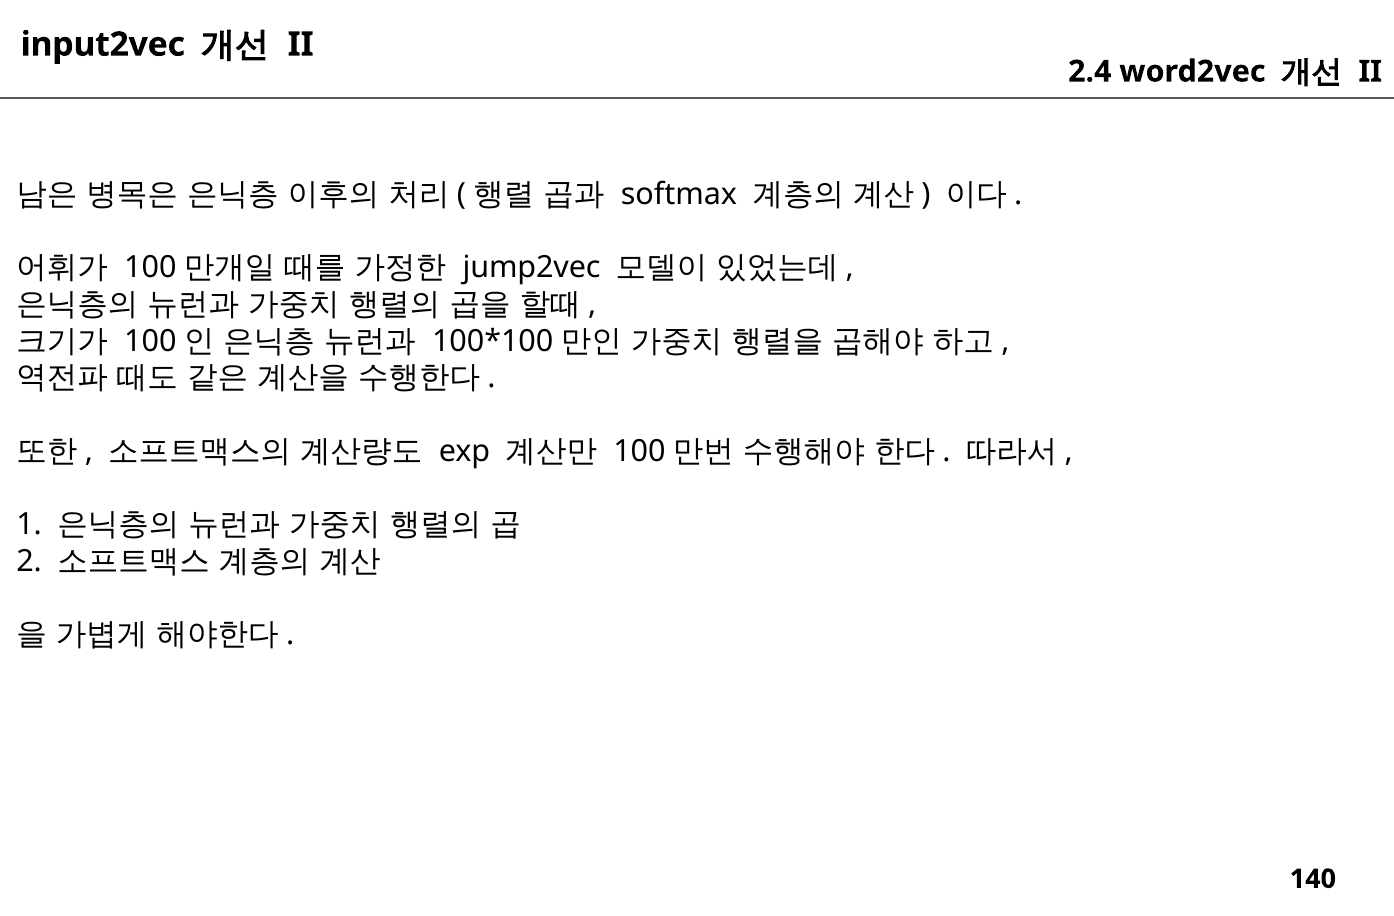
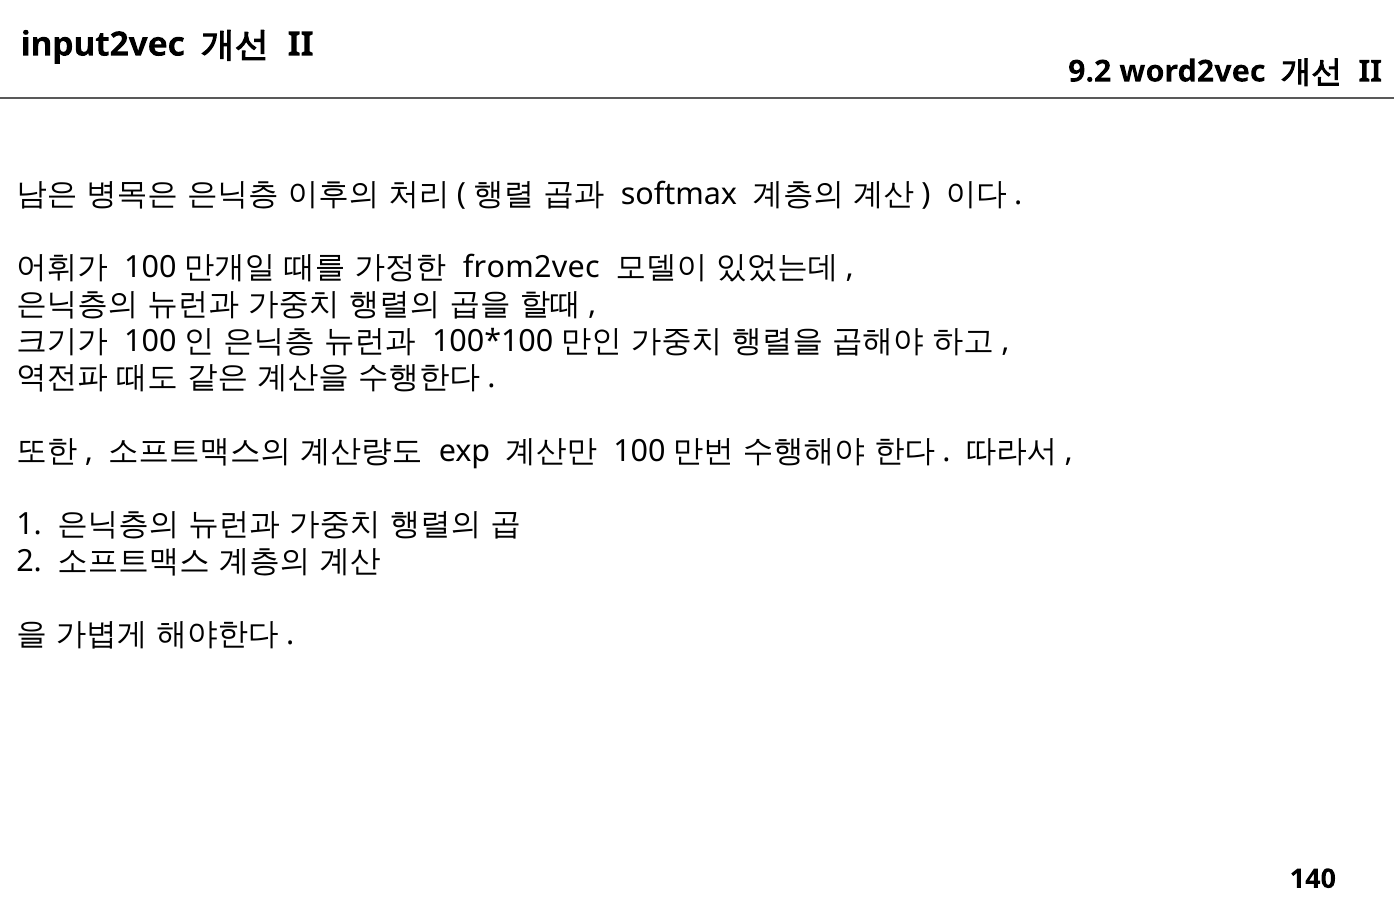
2.4: 2.4 -> 9.2 (1090, 71)
jump2vec: jump2vec -> from2vec (531, 268)
